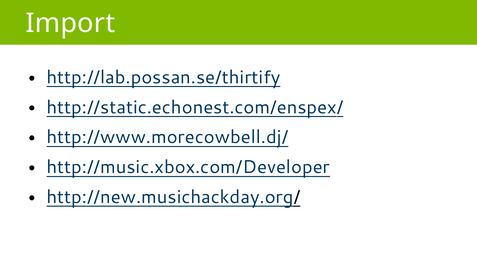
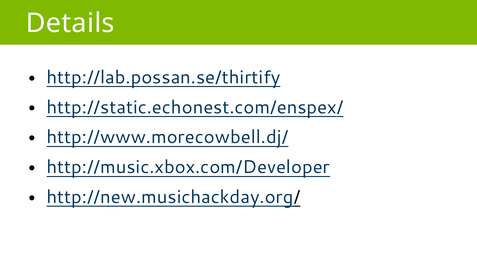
Import: Import -> Details (70, 23)
